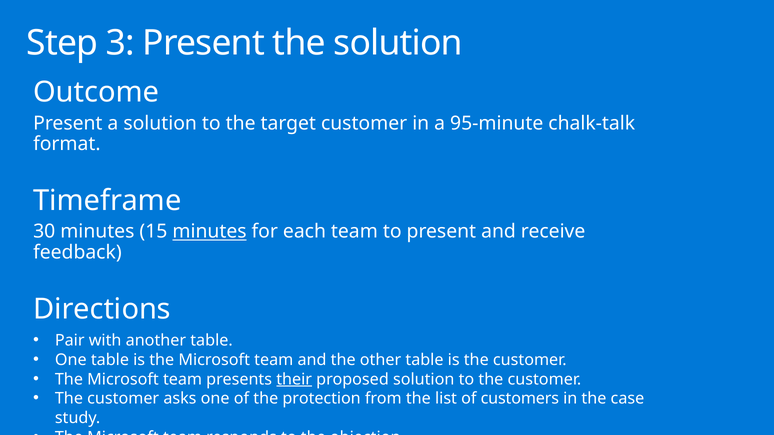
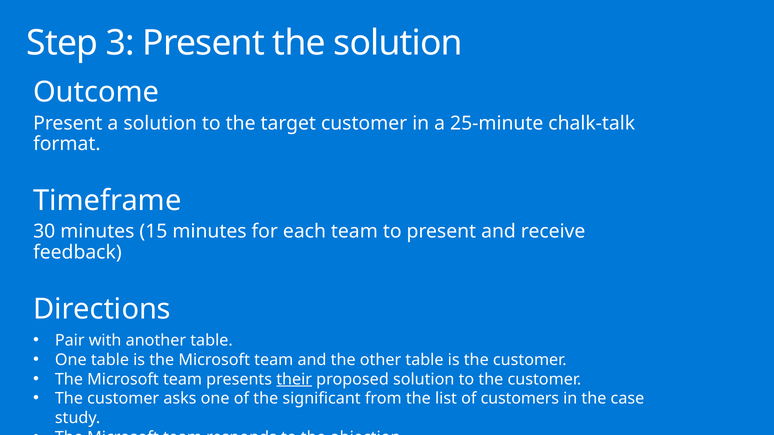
95-minute: 95-minute -> 25-minute (497, 123)
minutes underline: present -> none (210, 232)
protection: protection -> significant (322, 399)
